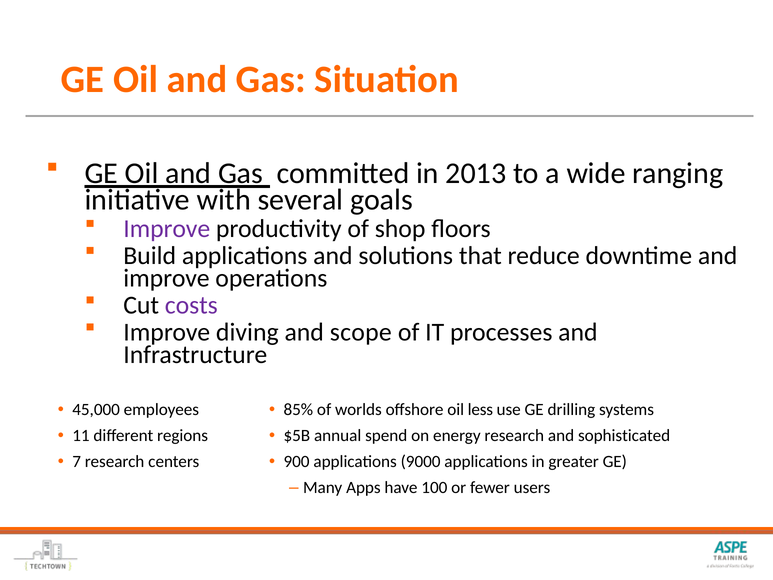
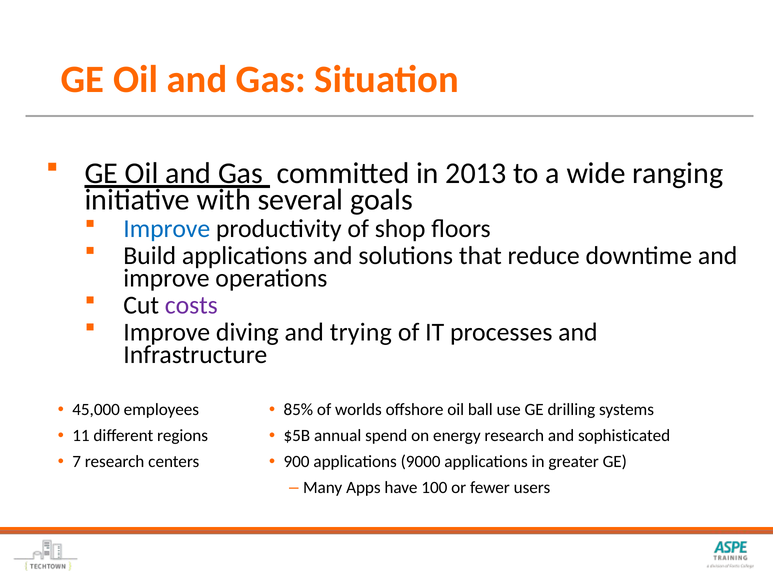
Improve colour: purple -> blue (167, 229)
scope: scope -> trying (361, 332)
less: less -> ball (480, 409)
